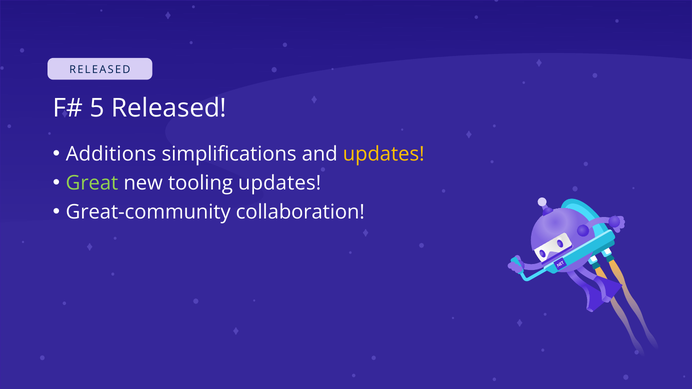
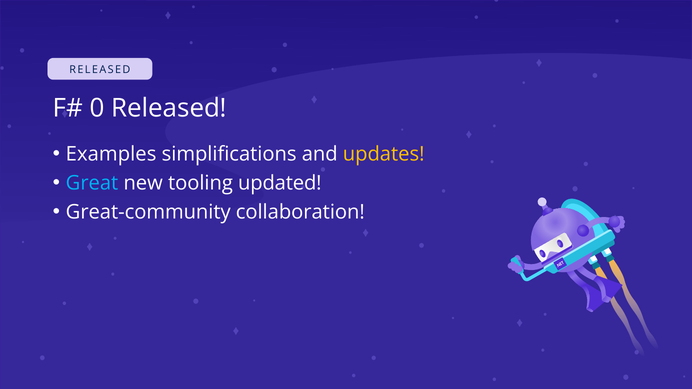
5: 5 -> 0 (97, 108)
Additions: Additions -> Examples (111, 154)
Great colour: light green -> light blue (92, 183)
tooling updates: updates -> updated (280, 183)
